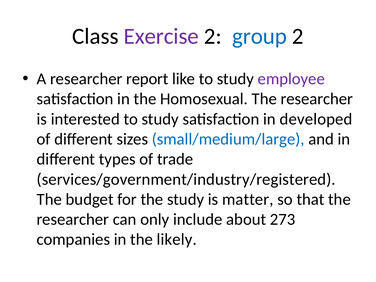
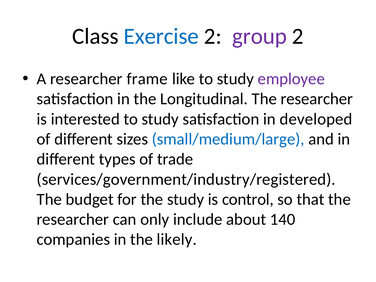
Exercise colour: purple -> blue (161, 36)
group colour: blue -> purple (260, 36)
report: report -> frame (147, 79)
Homosexual: Homosexual -> Longitudinal (204, 99)
matter: matter -> control (248, 199)
273: 273 -> 140 (283, 219)
